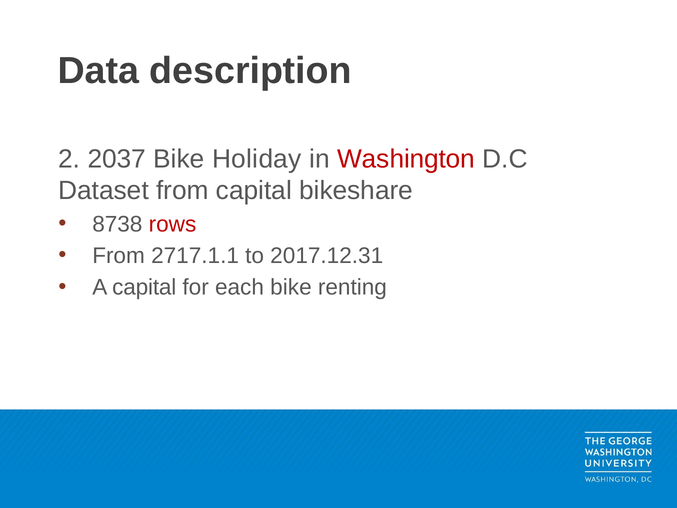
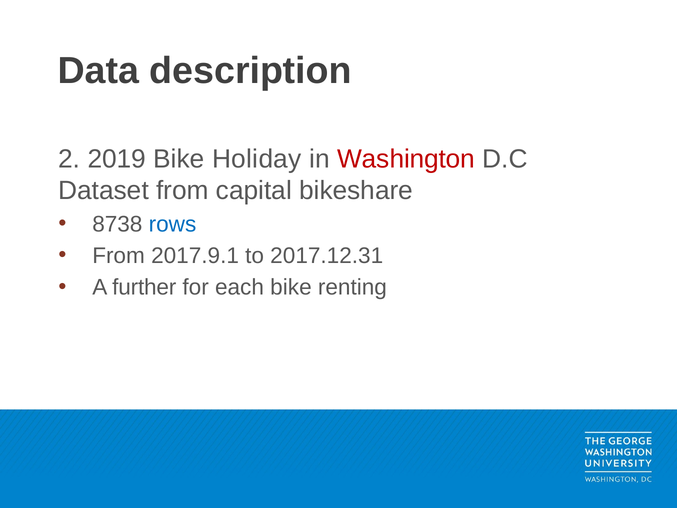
2037: 2037 -> 2019 (117, 159)
rows colour: red -> blue (172, 224)
2717.1.1: 2717.1.1 -> 2017.9.1 (195, 256)
A capital: capital -> further (144, 287)
